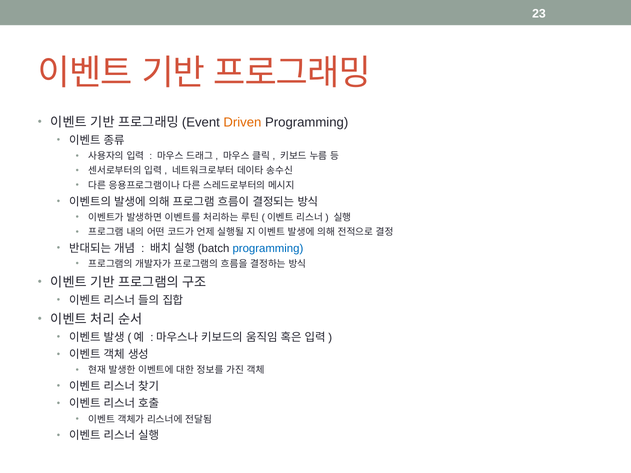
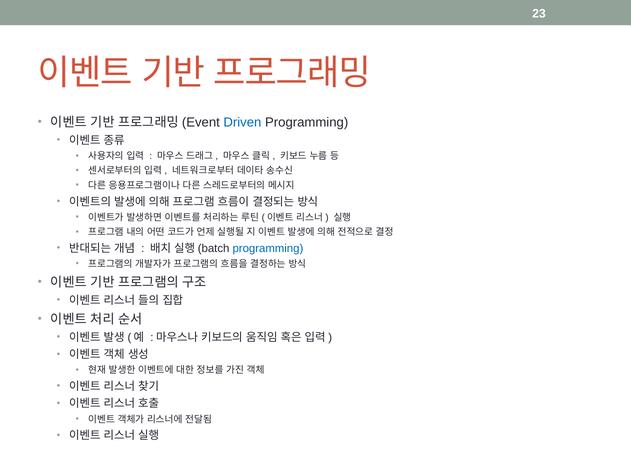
Driven colour: orange -> blue (242, 122)
